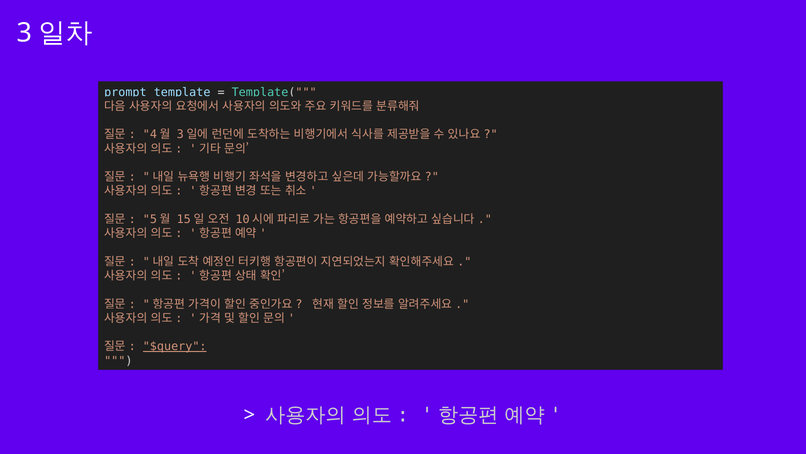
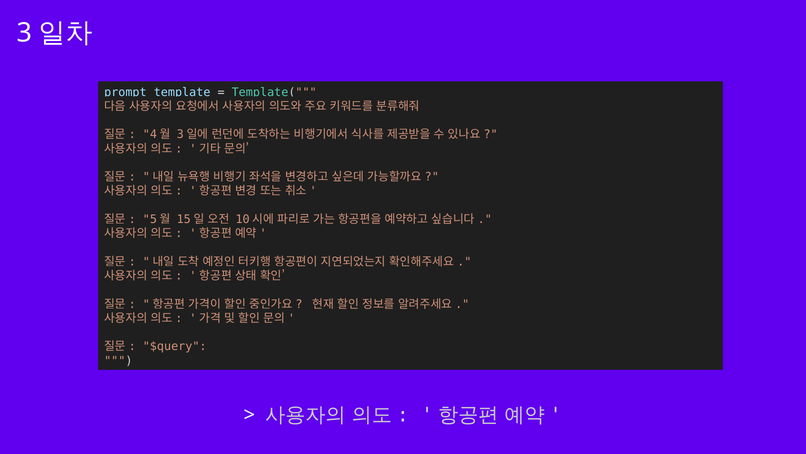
$query underline: present -> none (175, 346)
